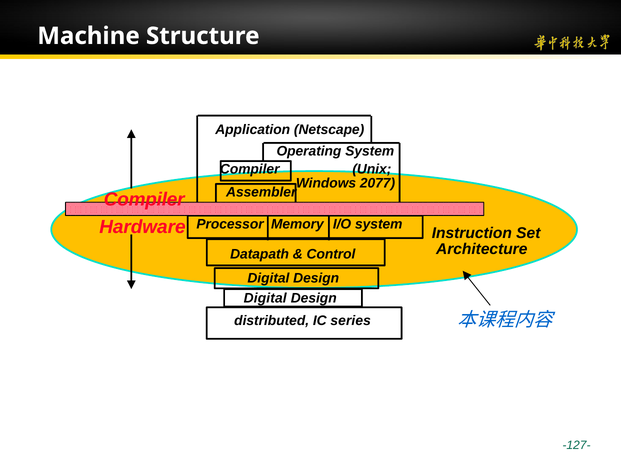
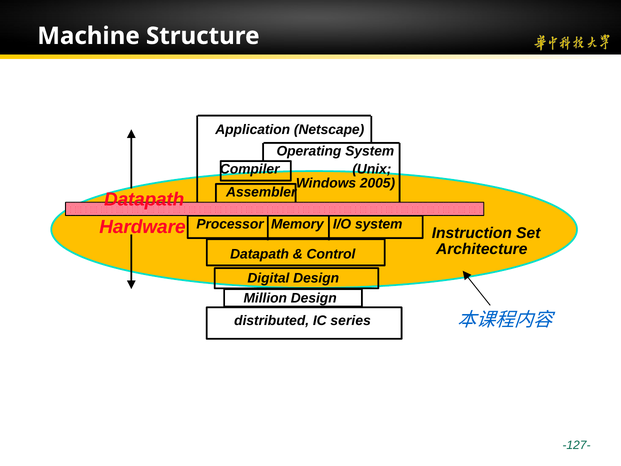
2077: 2077 -> 2005 (378, 183)
Compiler: Compiler -> Datapath (144, 200)
Digital: Digital -> Million (265, 298)
